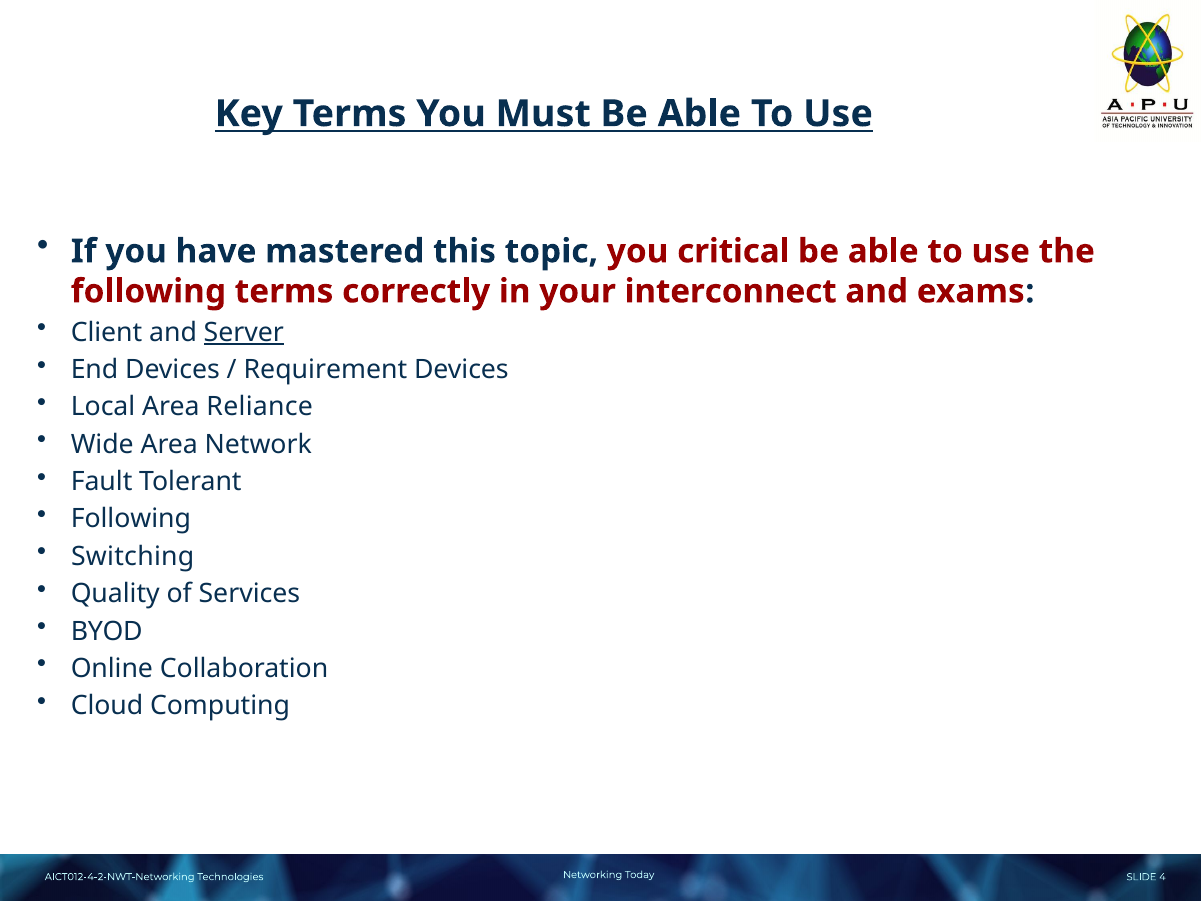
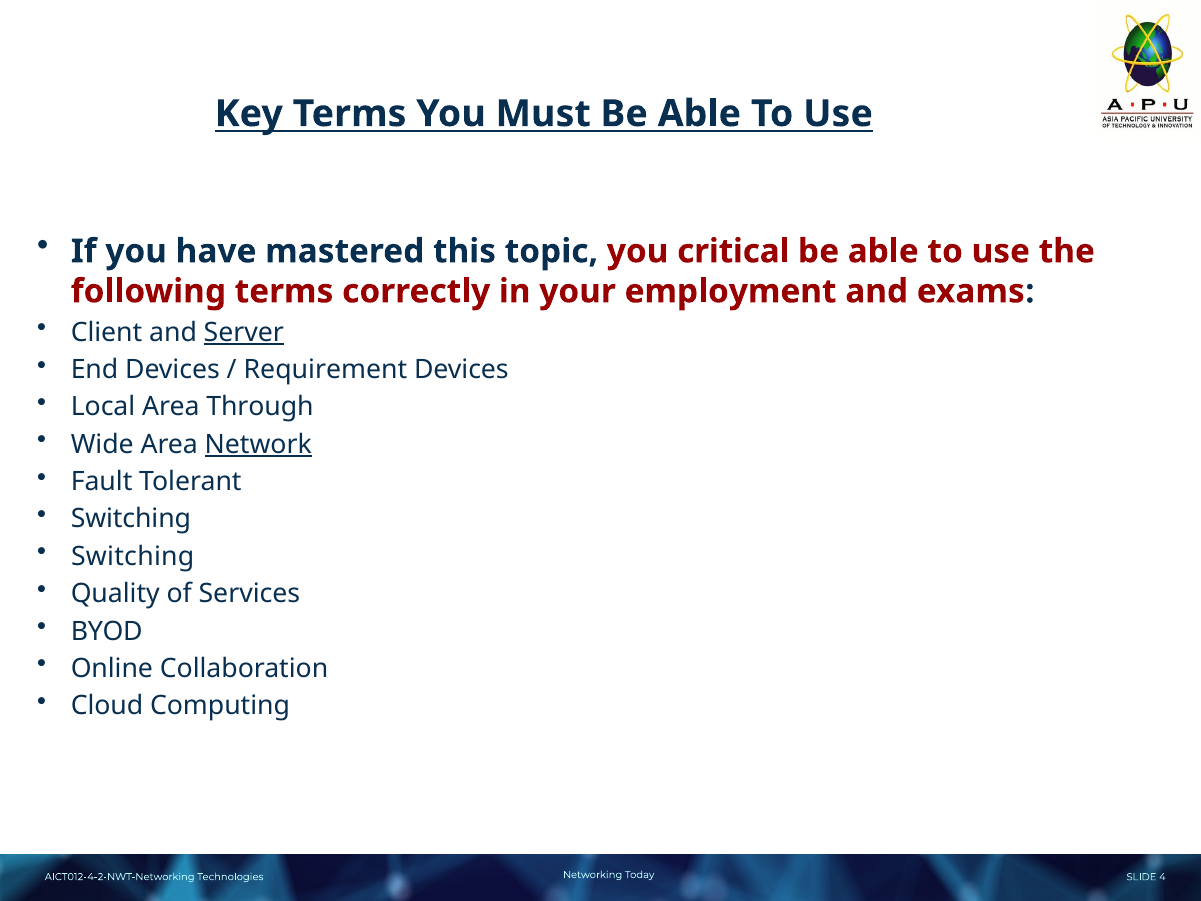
interconnect: interconnect -> employment (731, 291)
Reliance: Reliance -> Through (260, 407)
Network underline: none -> present (258, 444)
Following: Following -> Switching (131, 519)
